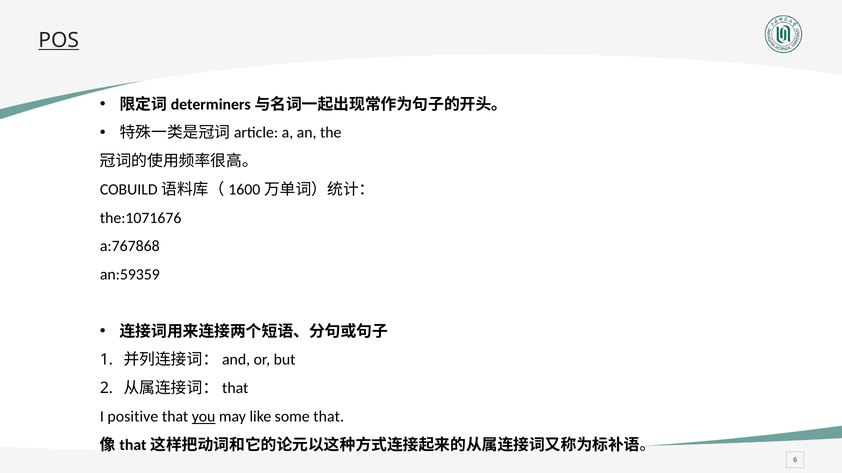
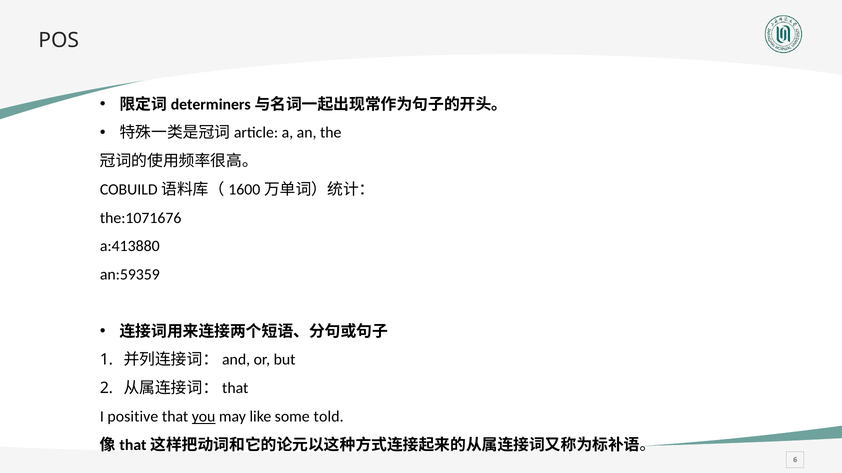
POS underline: present -> none (59, 41)
a:767868: a:767868 -> a:413880 (130, 247)
some that: that -> told (329, 417)
